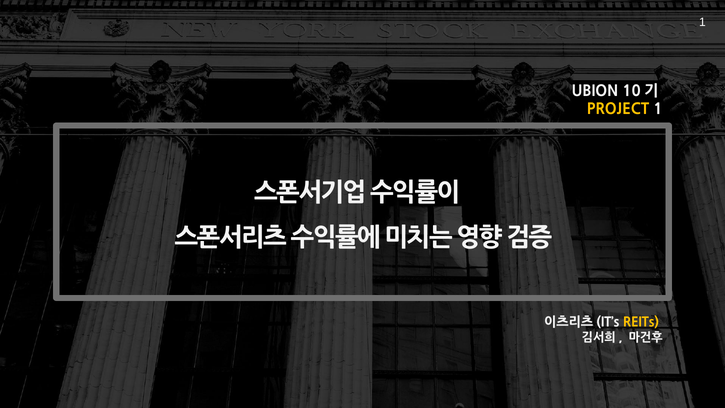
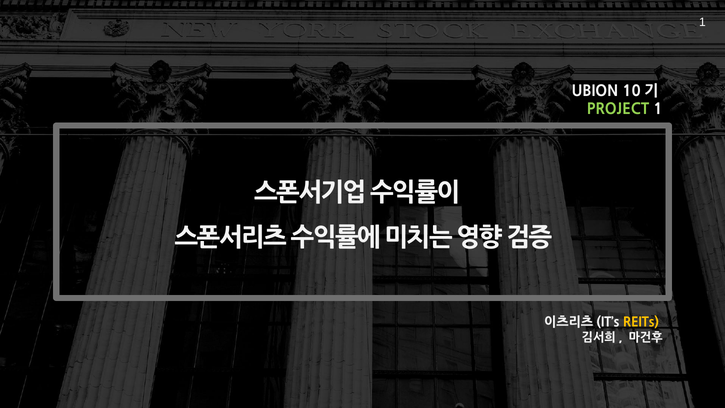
PROJECT colour: yellow -> light green (618, 109)
